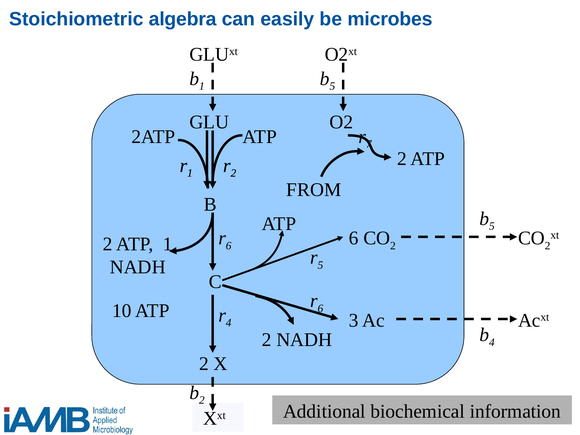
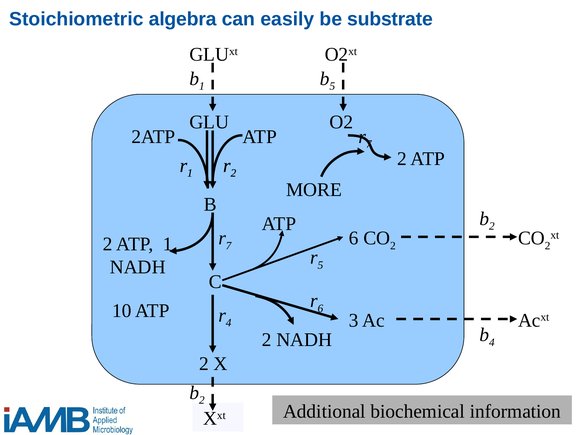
microbes: microbes -> substrate (390, 19)
FROM: FROM -> MORE (314, 190)
5: 5 -> 2 (492, 226)
6: 6 -> 7 (229, 246)
